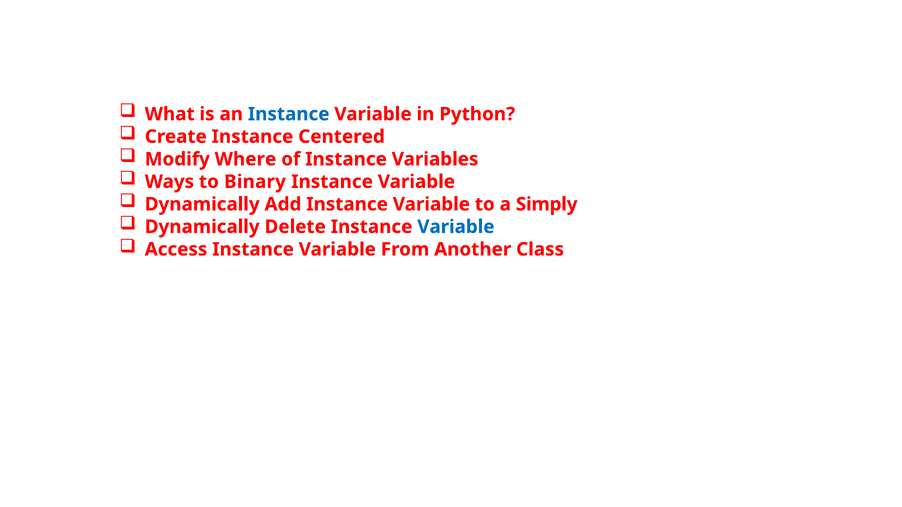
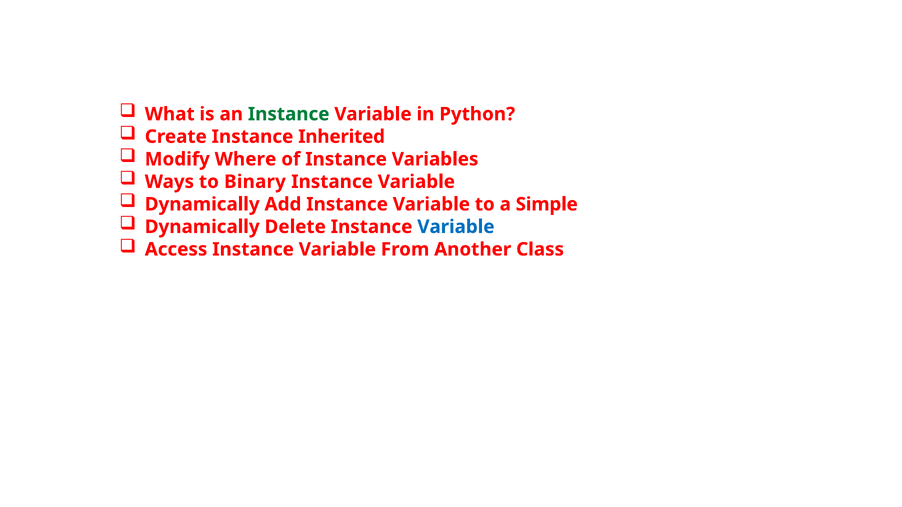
Instance colour: blue -> green (289, 114)
Centered: Centered -> Inherited (342, 137)
Simply: Simply -> Simple (547, 204)
